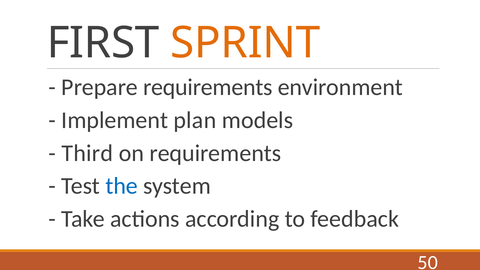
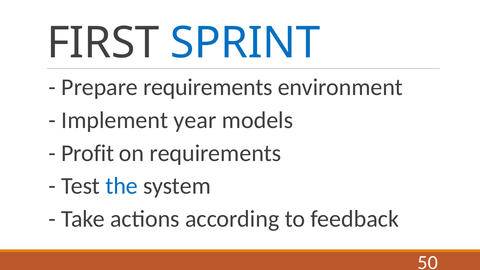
SPRINT colour: orange -> blue (245, 43)
plan: plan -> year (195, 120)
Third: Third -> Profit (88, 153)
